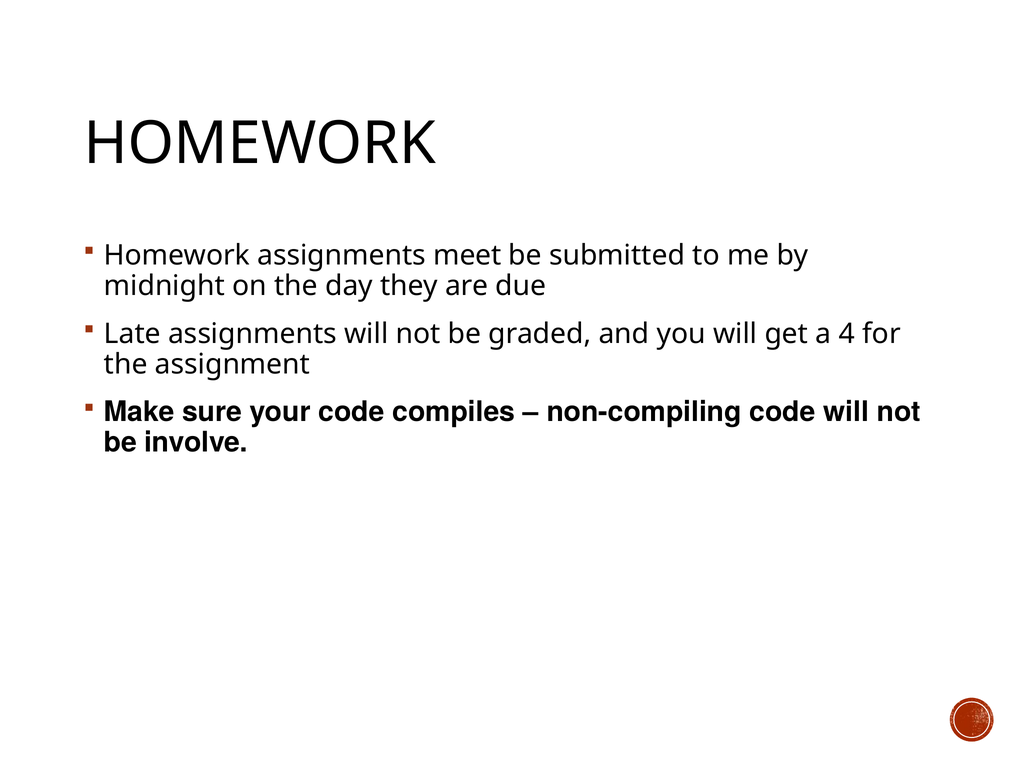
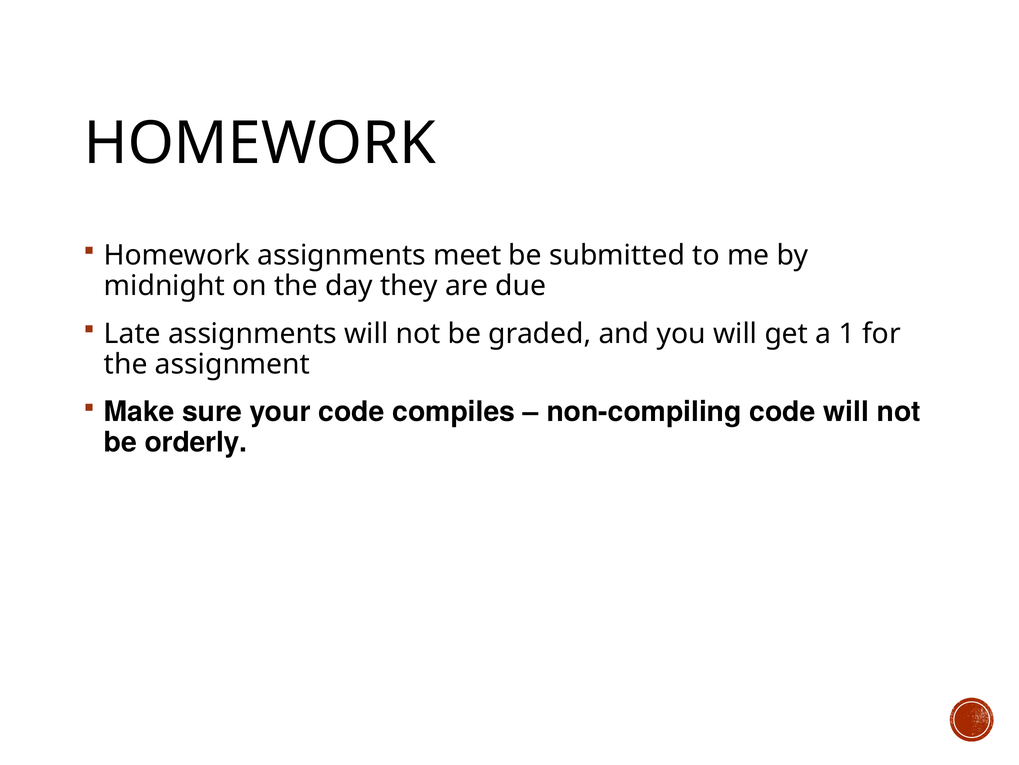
4: 4 -> 1 (847, 333)
involve: involve -> orderly (196, 442)
